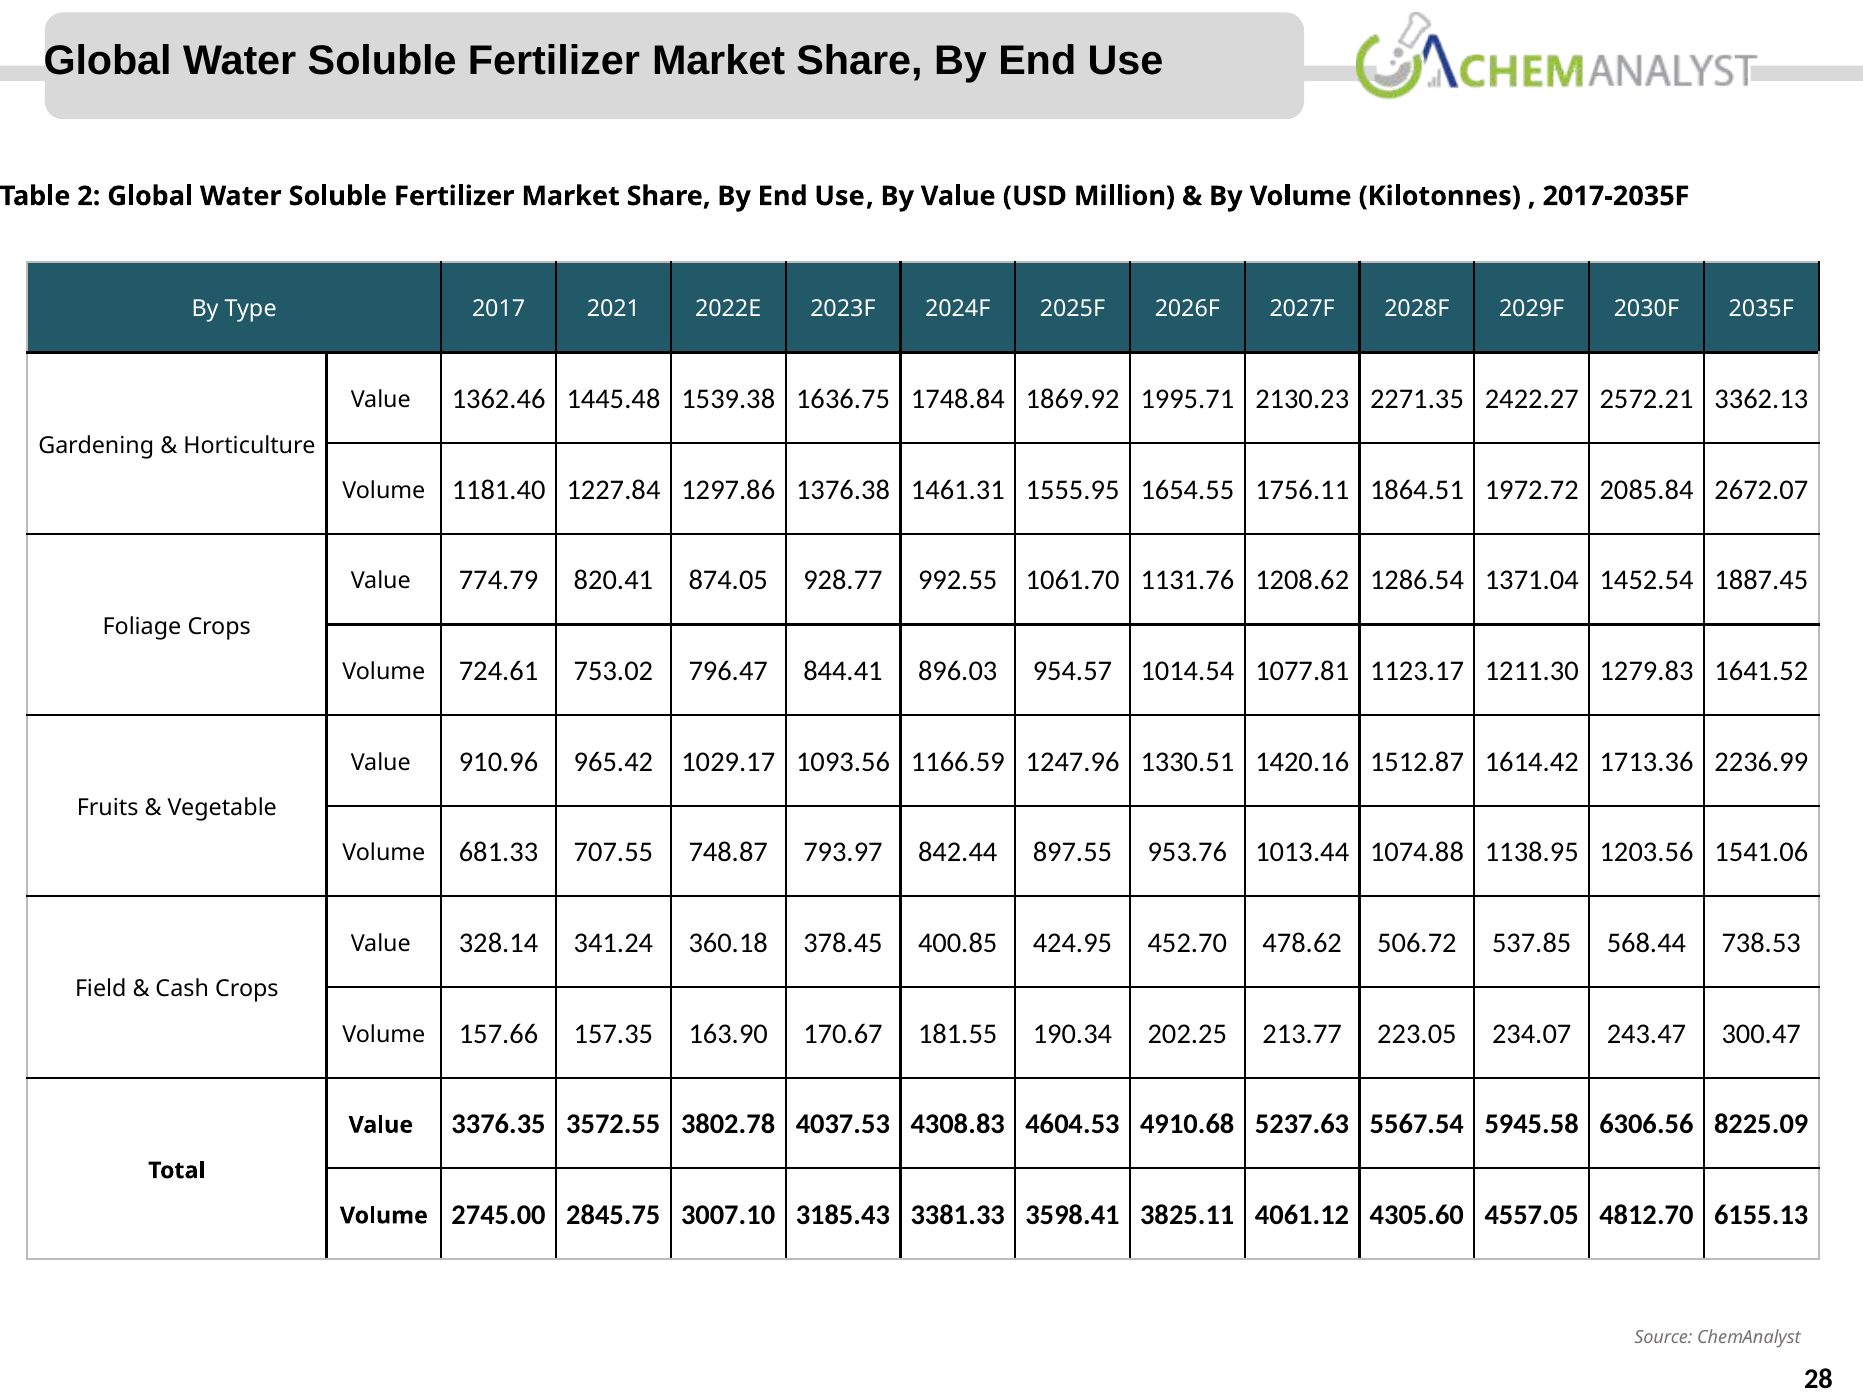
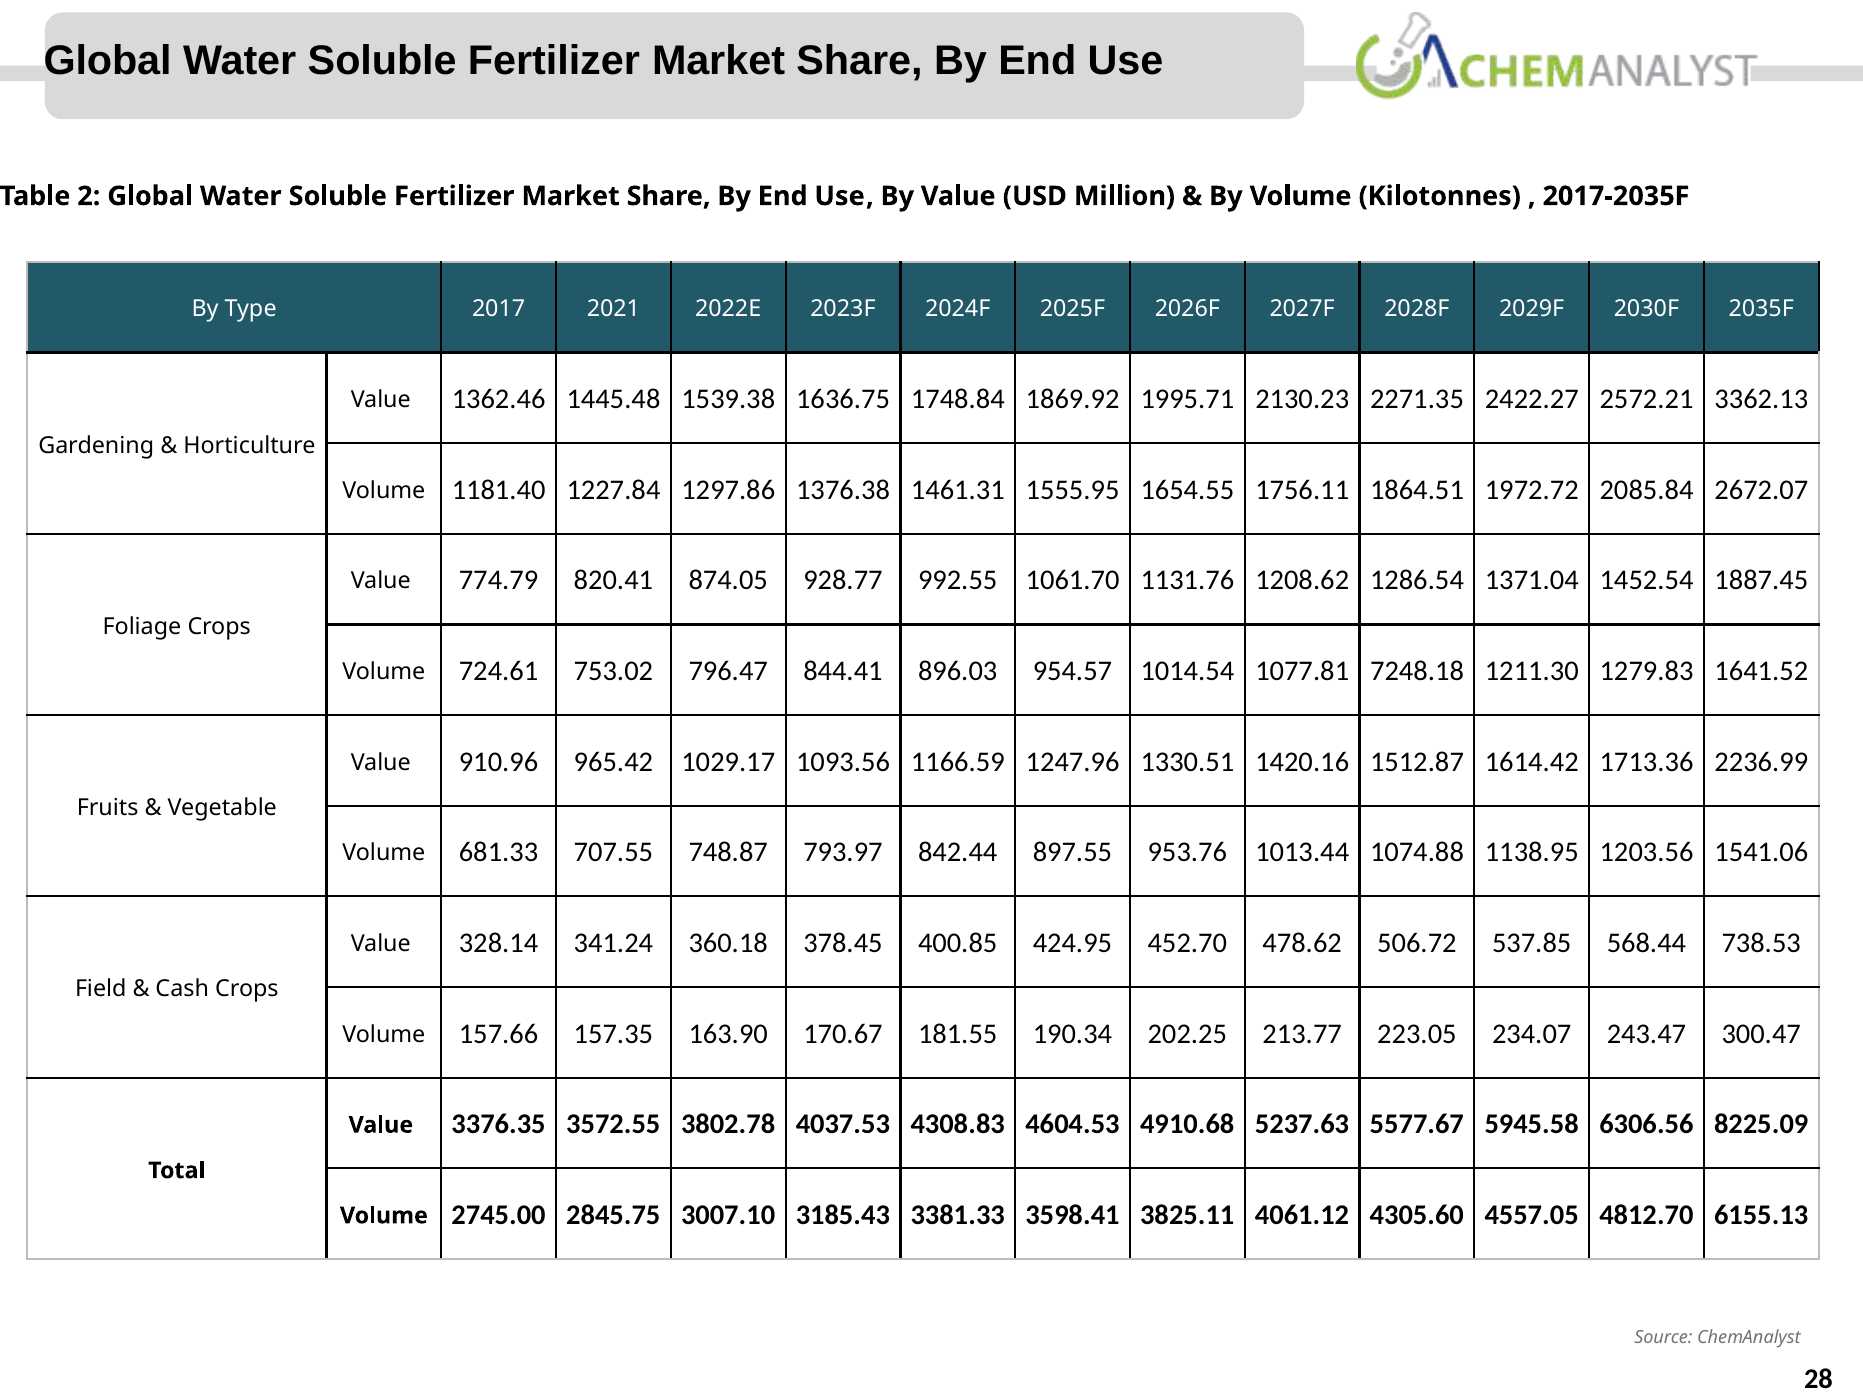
1123.17: 1123.17 -> 7248.18 (1417, 671)
5567.54: 5567.54 -> 5577.67 (1417, 1124)
